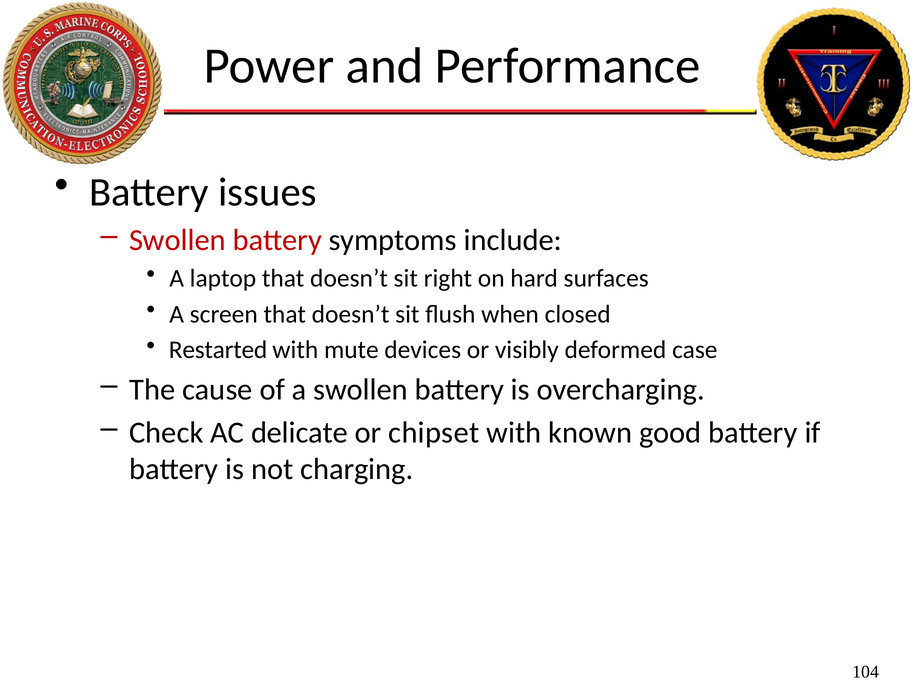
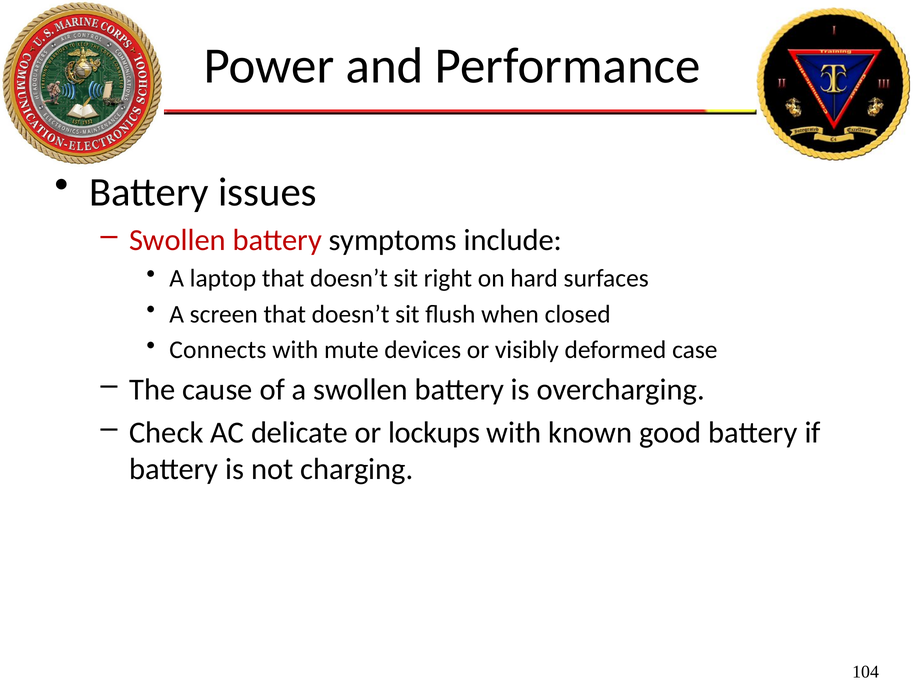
Restarted: Restarted -> Connects (218, 350)
chipset: chipset -> lockups (434, 433)
